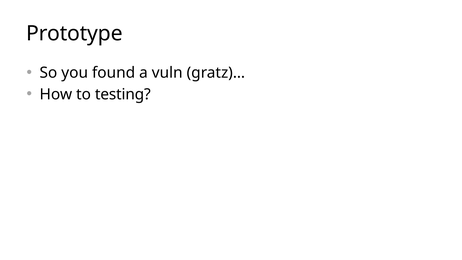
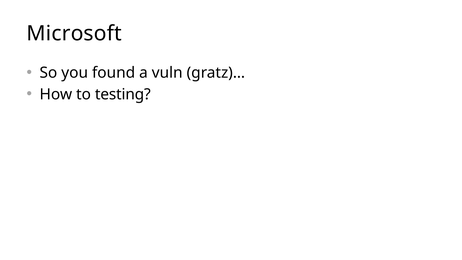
Prototype: Prototype -> Microsoft (74, 34)
